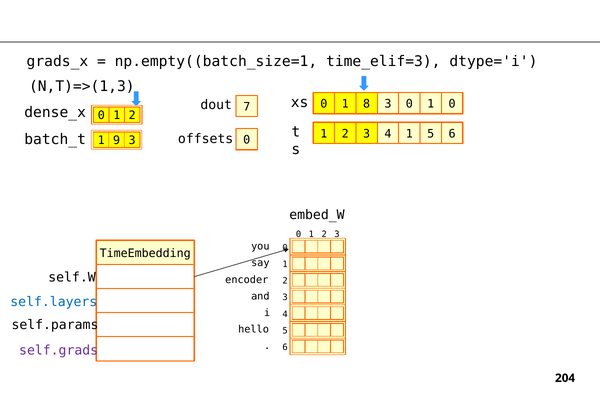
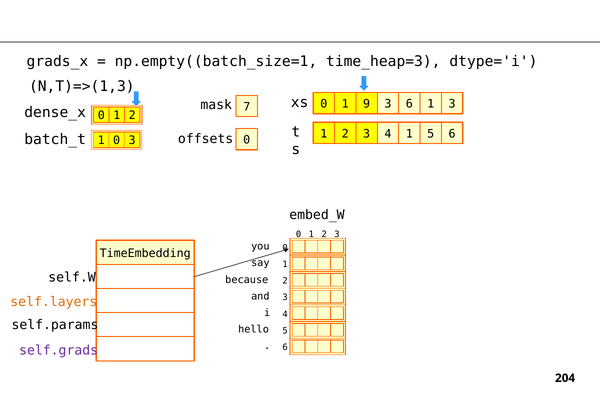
time_elif=3: time_elif=3 -> time_heap=3 (383, 62)
8: 8 -> 9 (367, 104)
0: 0 -> 6 (409, 104)
1 0: 0 -> 3 (452, 104)
dout: dout -> mask (216, 105)
1 9: 9 -> 0 (117, 141)
encoder: encoder -> because (247, 280)
self.layers colour: blue -> orange (54, 302)
